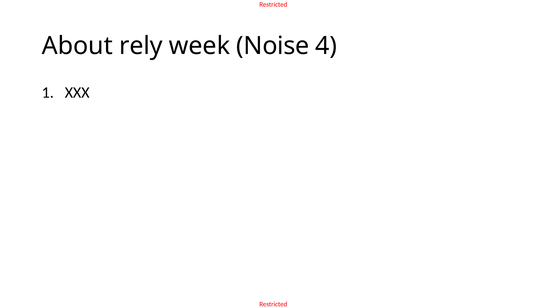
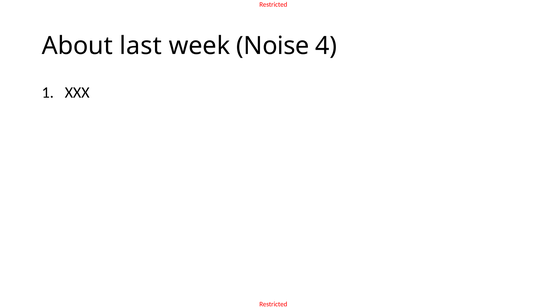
rely: rely -> last (141, 46)
